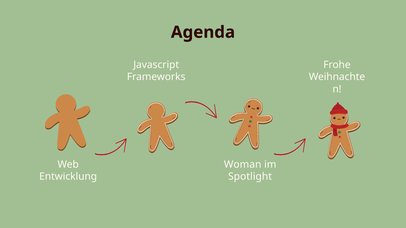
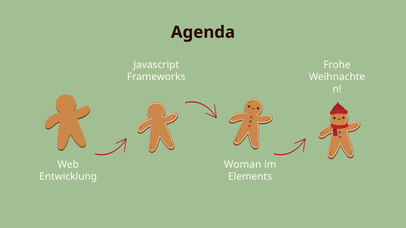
Spotlight: Spotlight -> Elements (250, 177)
